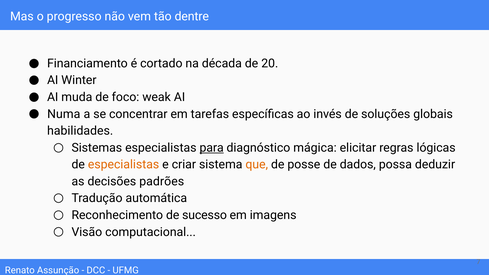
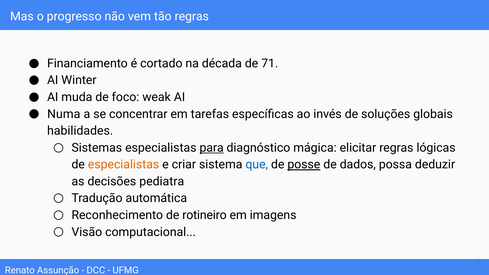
tão dentre: dentre -> regras (192, 16)
20: 20 -> 71 (270, 63)
que colour: orange -> blue (257, 165)
posse underline: none -> present (304, 165)
padrões: padrões -> pediatra (162, 181)
sucesso: sucesso -> rotineiro (205, 215)
